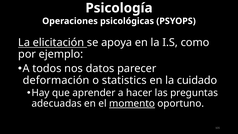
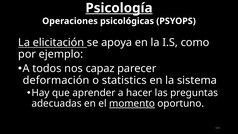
Psicología underline: none -> present (119, 8)
datos: datos -> capaz (100, 68)
cuidado: cuidado -> sistema (197, 80)
